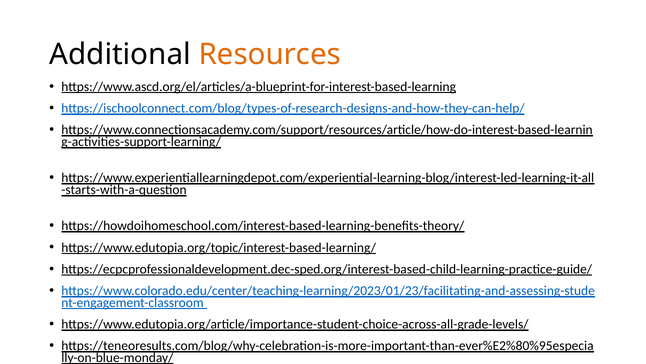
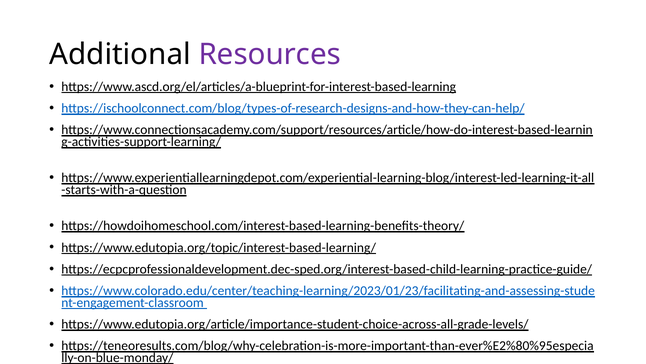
Resources colour: orange -> purple (270, 54)
